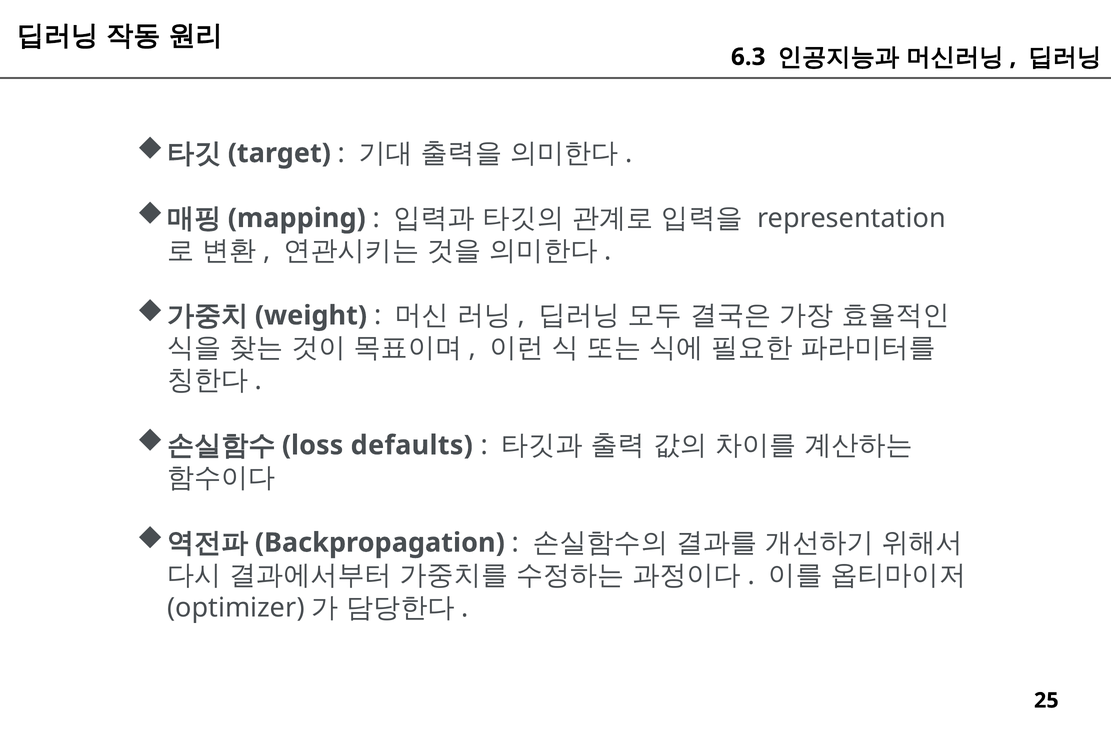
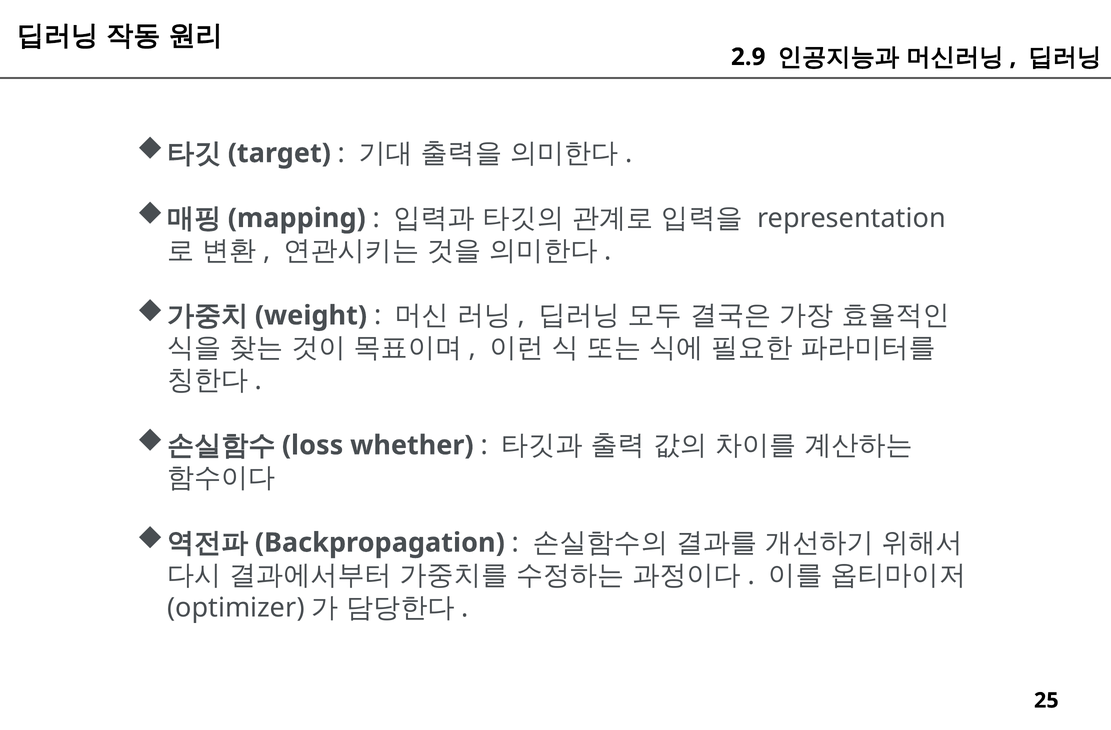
6.3: 6.3 -> 2.9 (748, 57)
defaults: defaults -> whether (412, 445)
